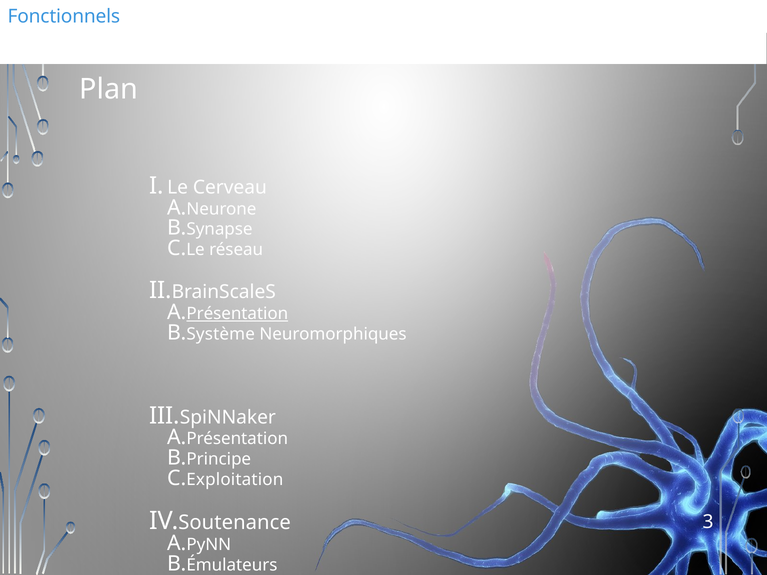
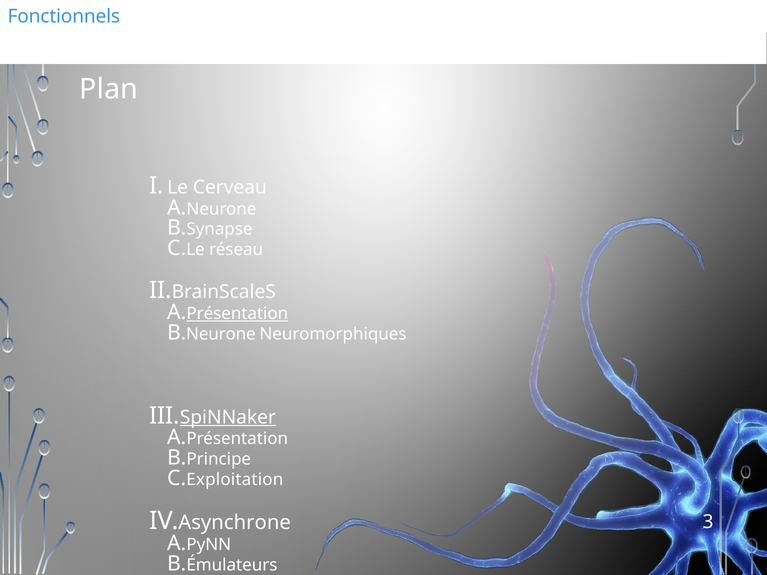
Système: Système -> Neurone (221, 334)
SpiNNaker underline: none -> present (228, 417)
Soutenance: Soutenance -> Asynchrone (235, 523)
